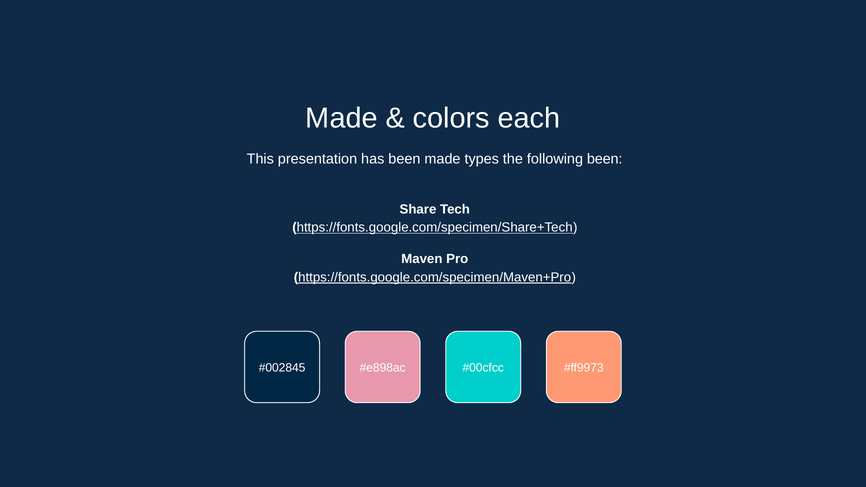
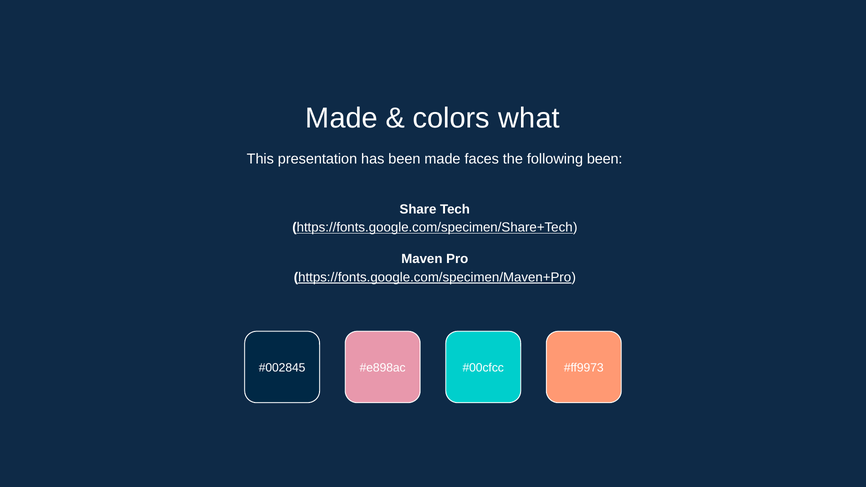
each: each -> what (529, 118)
types: types -> faces (482, 159)
